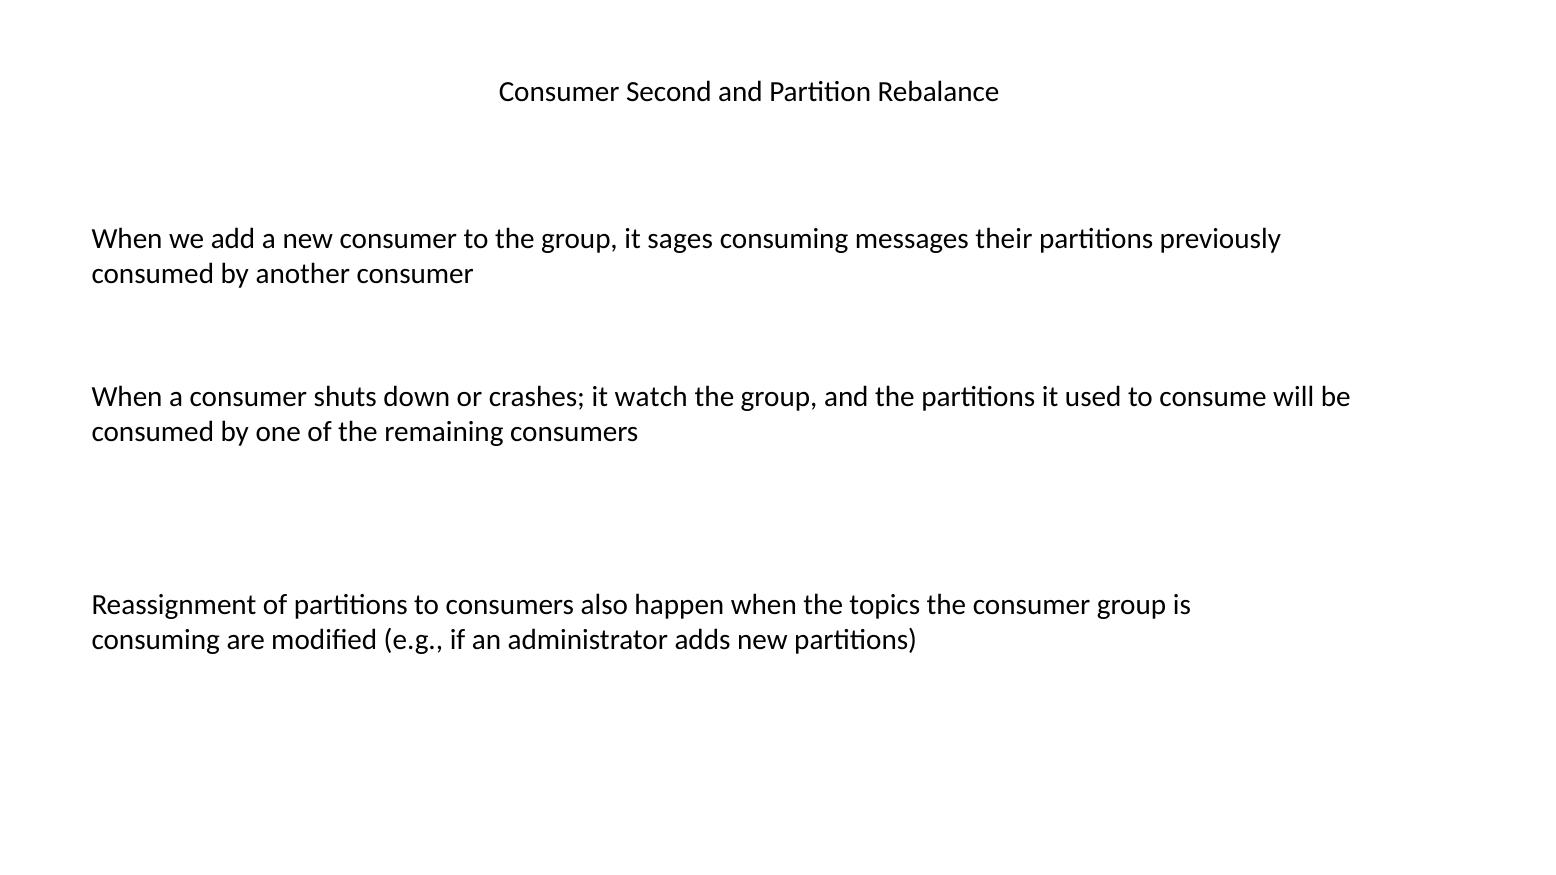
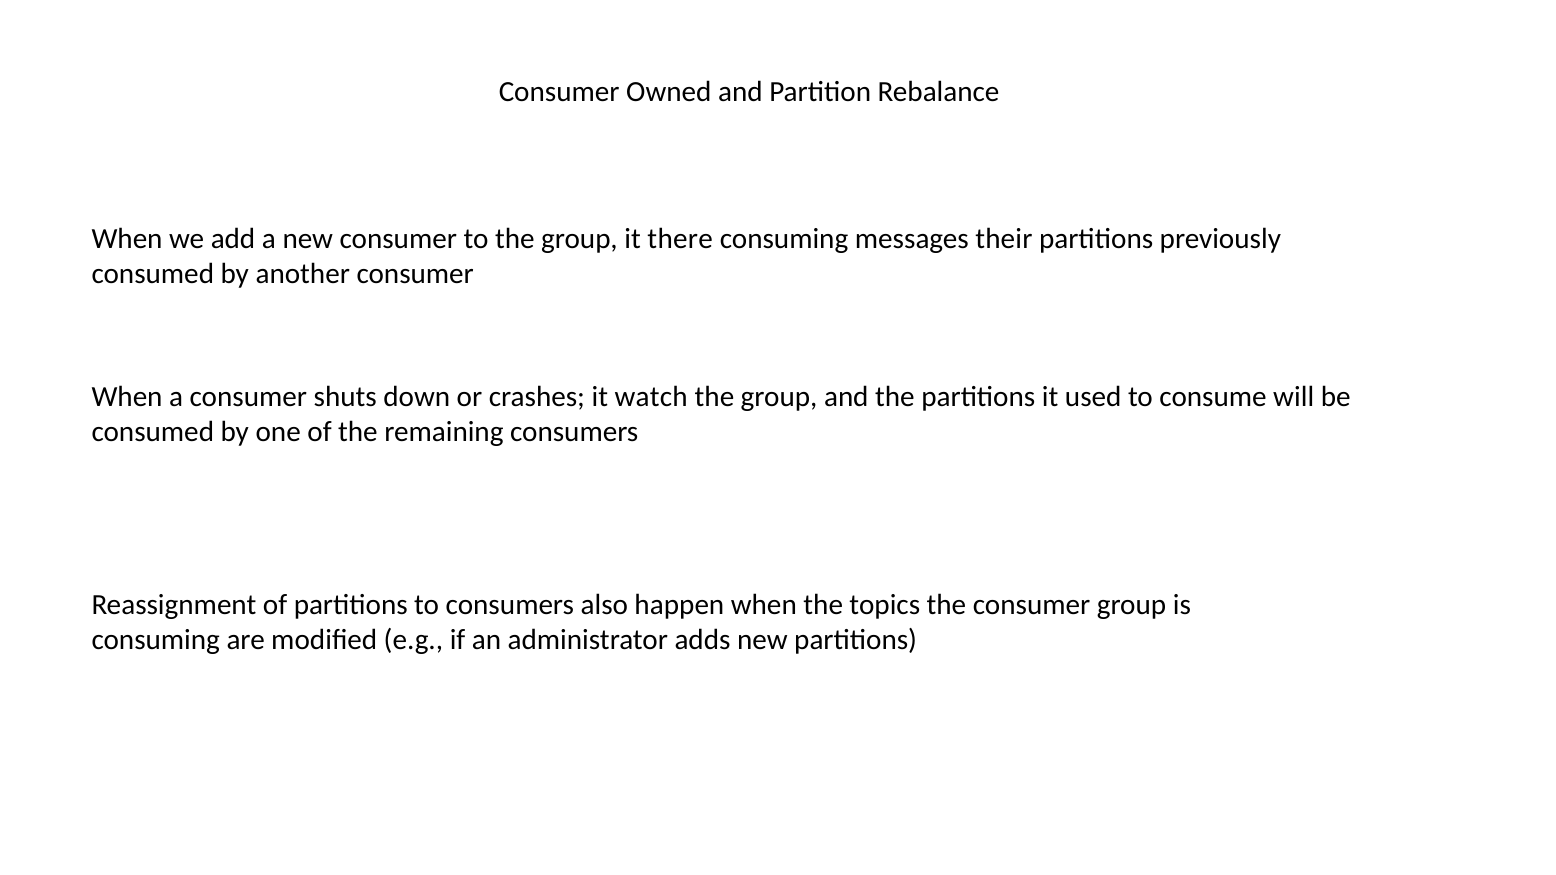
Second: Second -> Owned (669, 92)
sages: sages -> there (680, 239)
